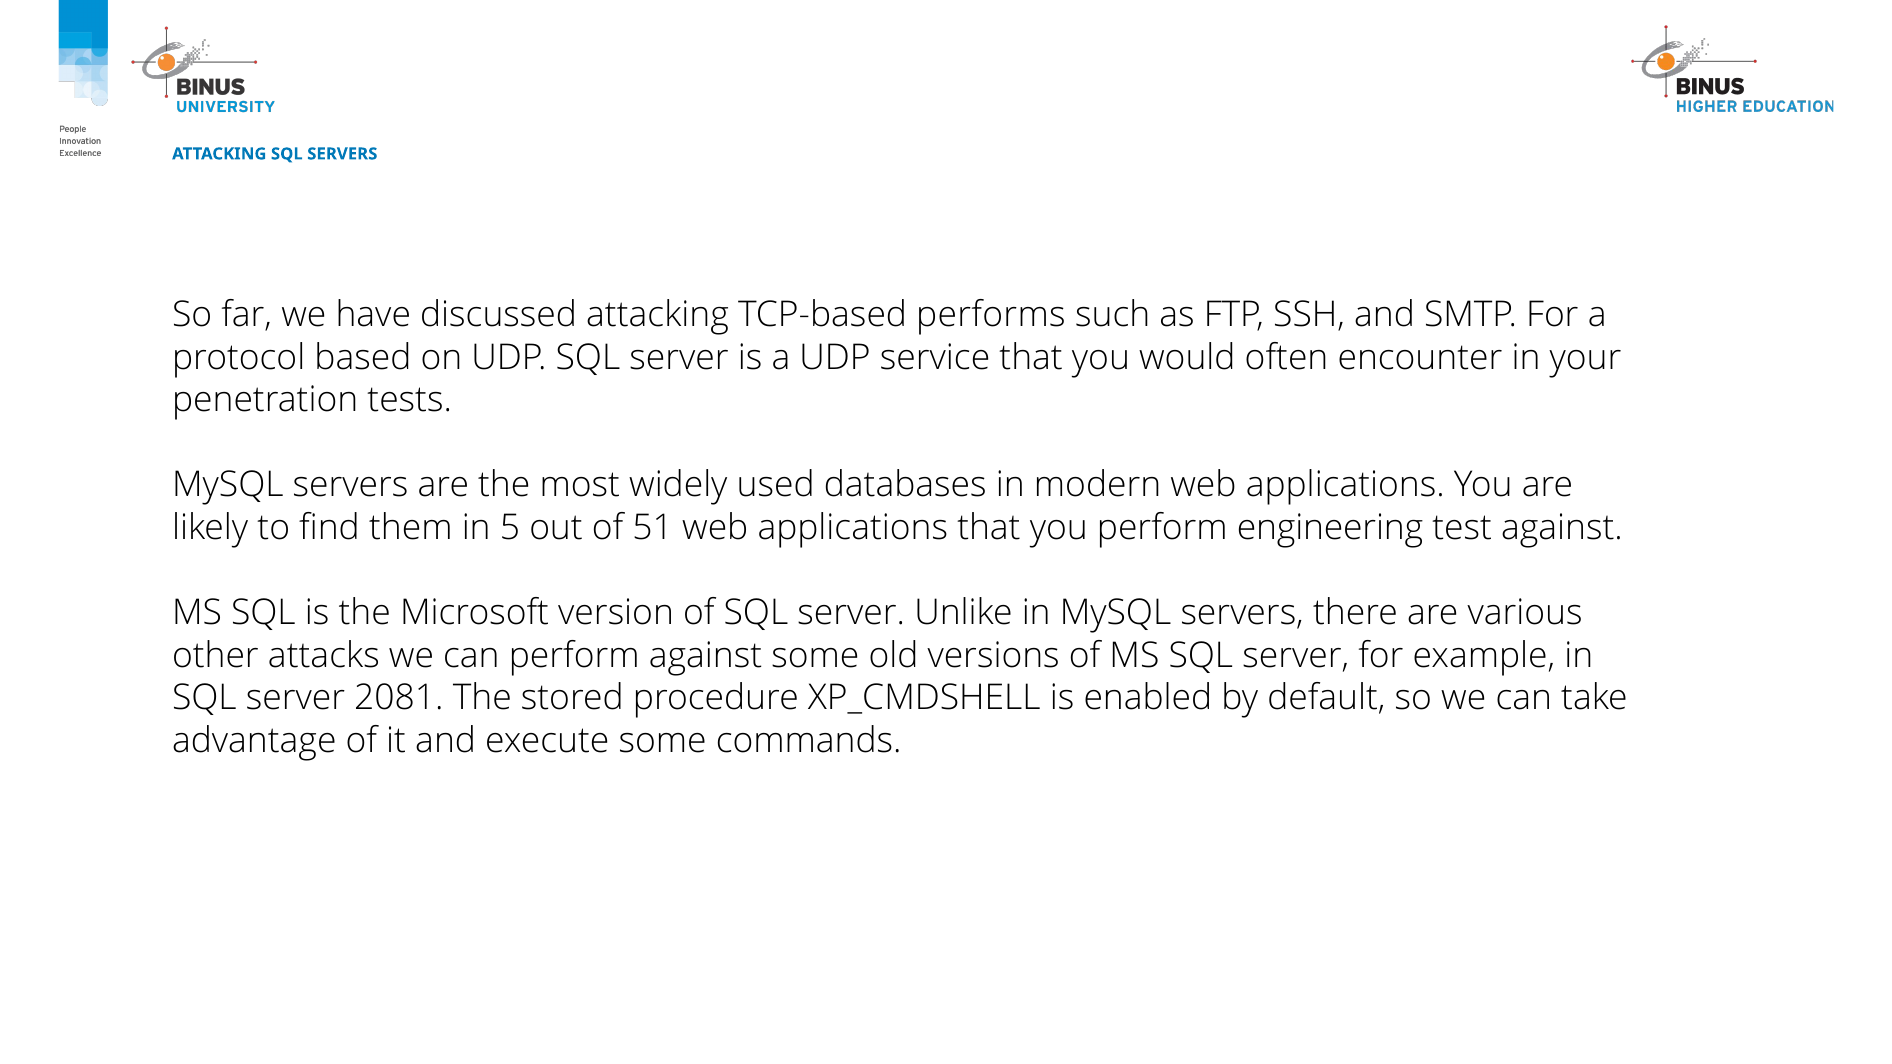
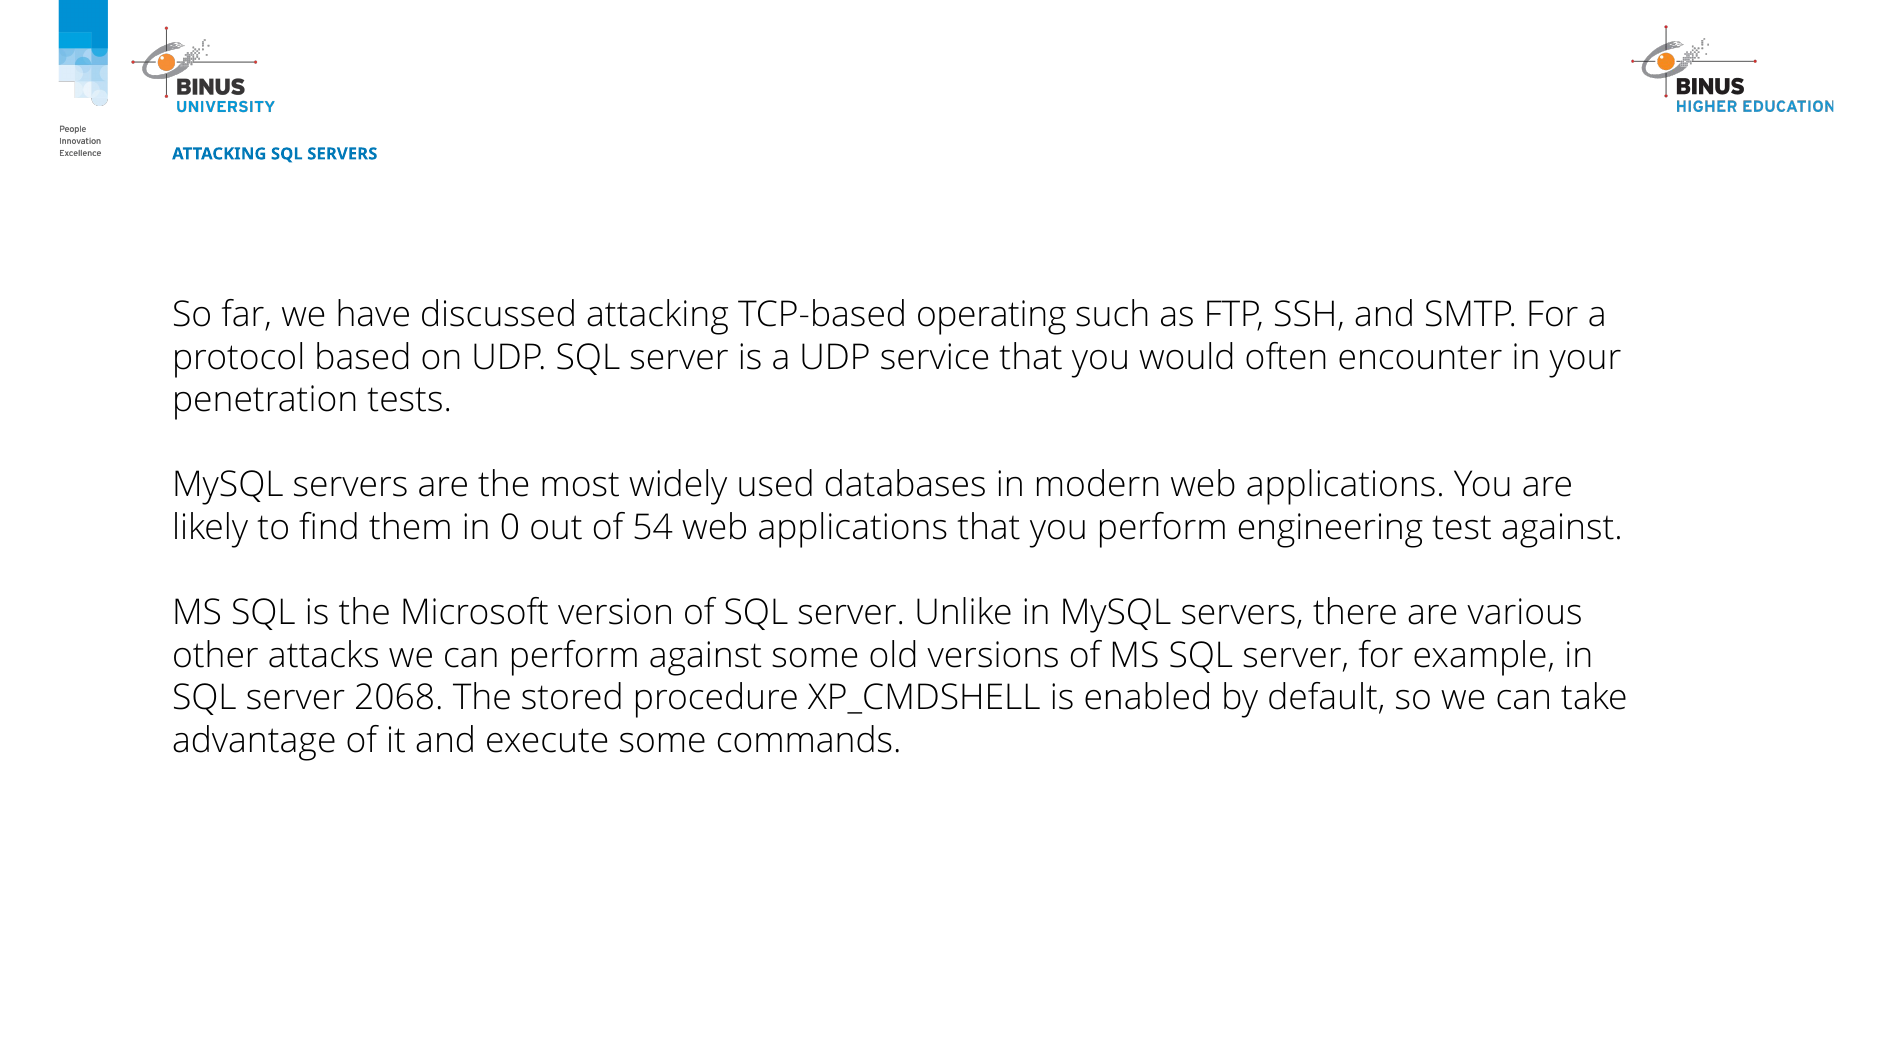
performs: performs -> operating (991, 315)
5: 5 -> 0 (510, 528)
51: 51 -> 54 (653, 528)
2081: 2081 -> 2068 (399, 698)
